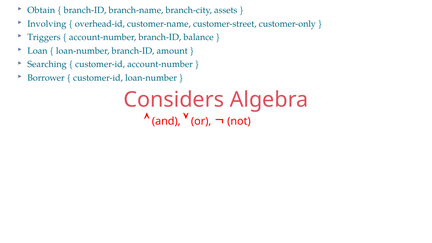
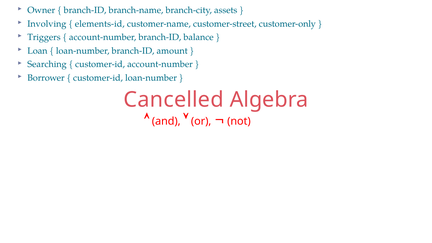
Obtain: Obtain -> Owner (41, 10)
overhead-id: overhead-id -> elements-id (100, 24)
Considers: Considers -> Cancelled (174, 100)
